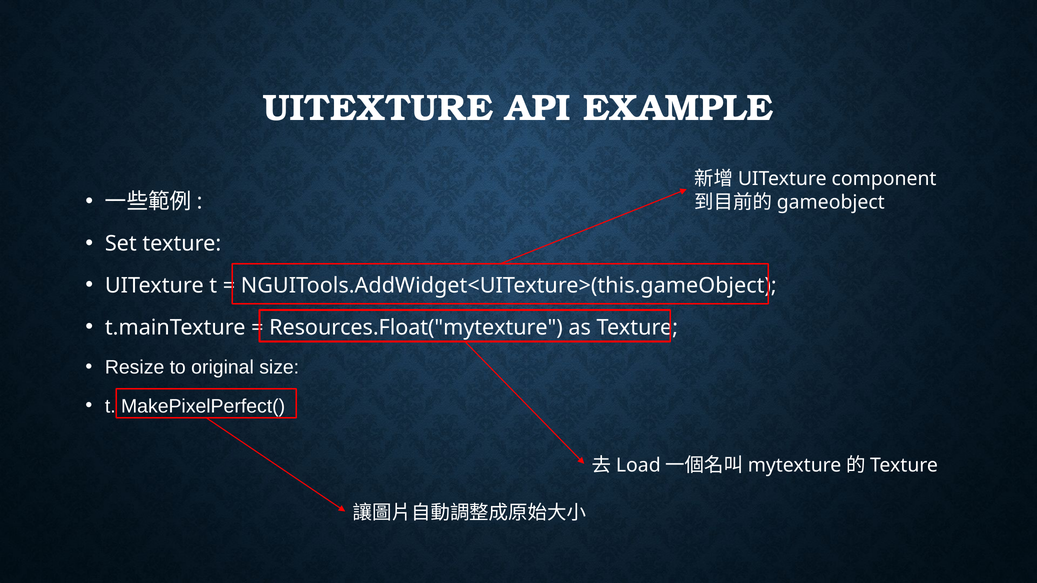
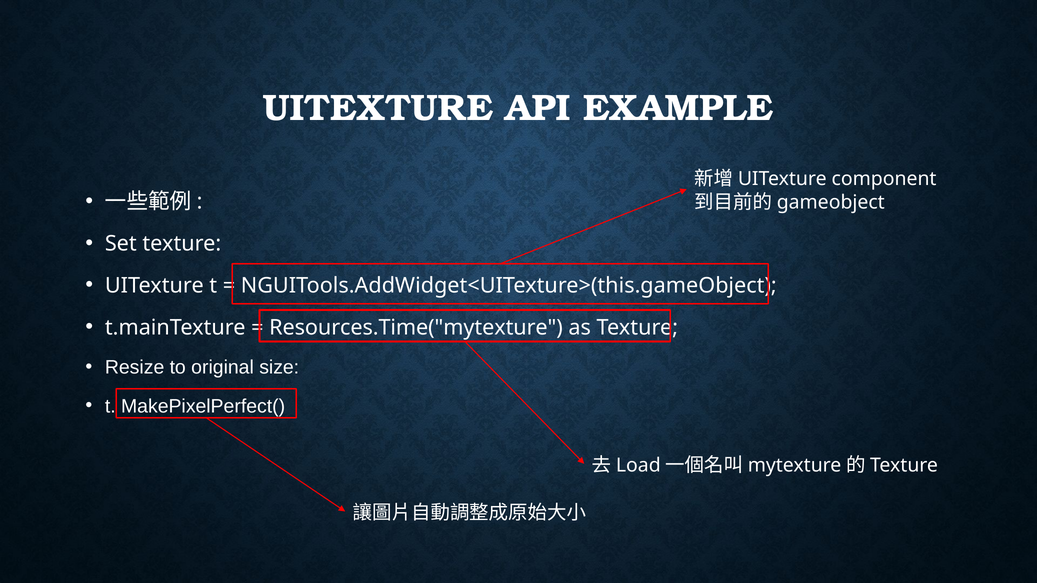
Resources.Float("mytexture: Resources.Float("mytexture -> Resources.Time("mytexture (416, 328)
